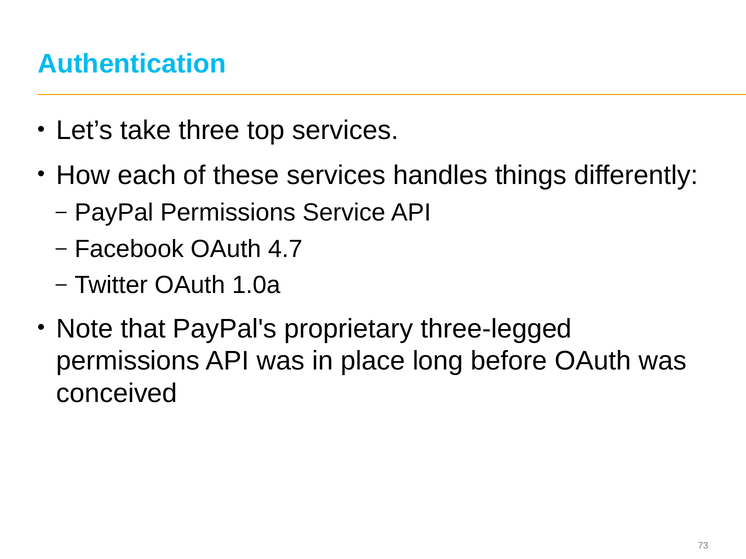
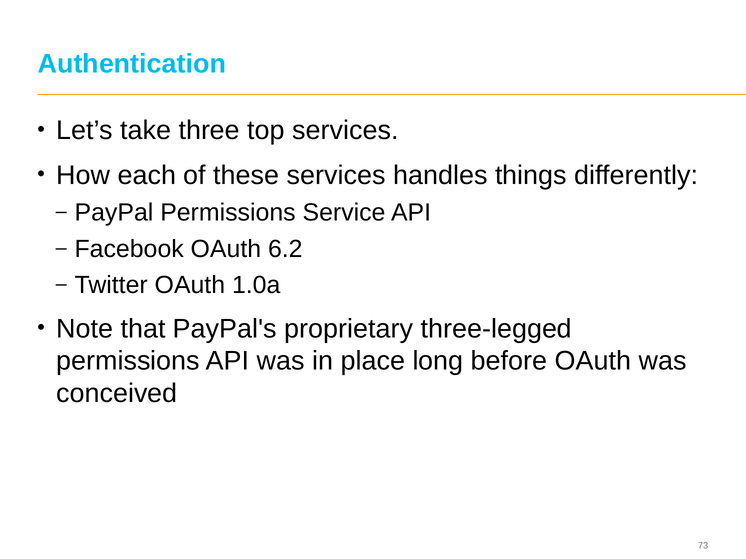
4.7: 4.7 -> 6.2 (285, 249)
